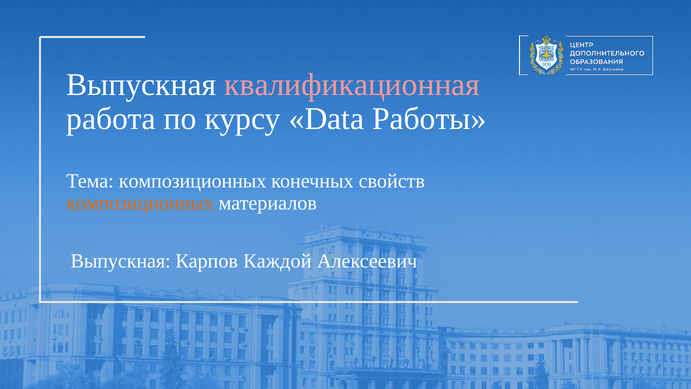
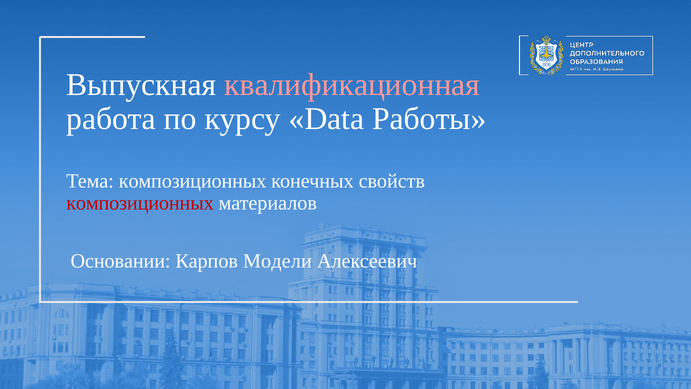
композиционных colour: orange -> red (140, 203)
Выпускная: Выпускная -> Основании (121, 261)
Каждой: Каждой -> Модели (277, 261)
